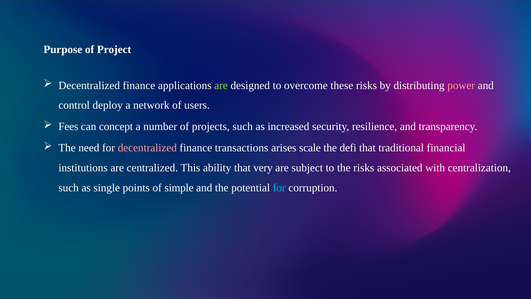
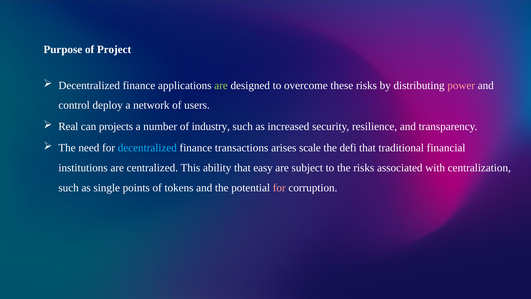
Fees: Fees -> Real (68, 126)
concept: concept -> projects (116, 126)
projects: projects -> industry (211, 126)
decentralized colour: pink -> light blue (147, 148)
very: very -> easy (263, 168)
simple: simple -> tokens (179, 188)
for colour: light blue -> pink (279, 188)
